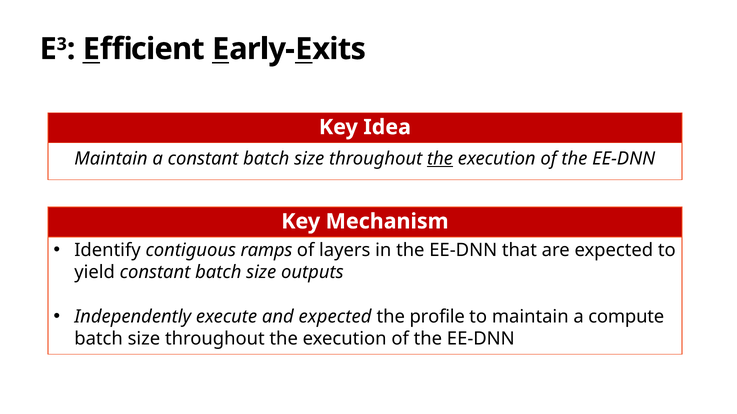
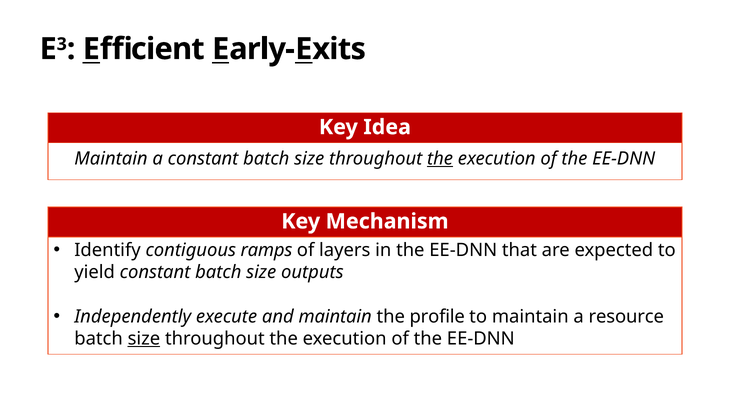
and expected: expected -> maintain (335, 317)
compute: compute -> resource (626, 317)
size underline: none -> present (144, 339)
